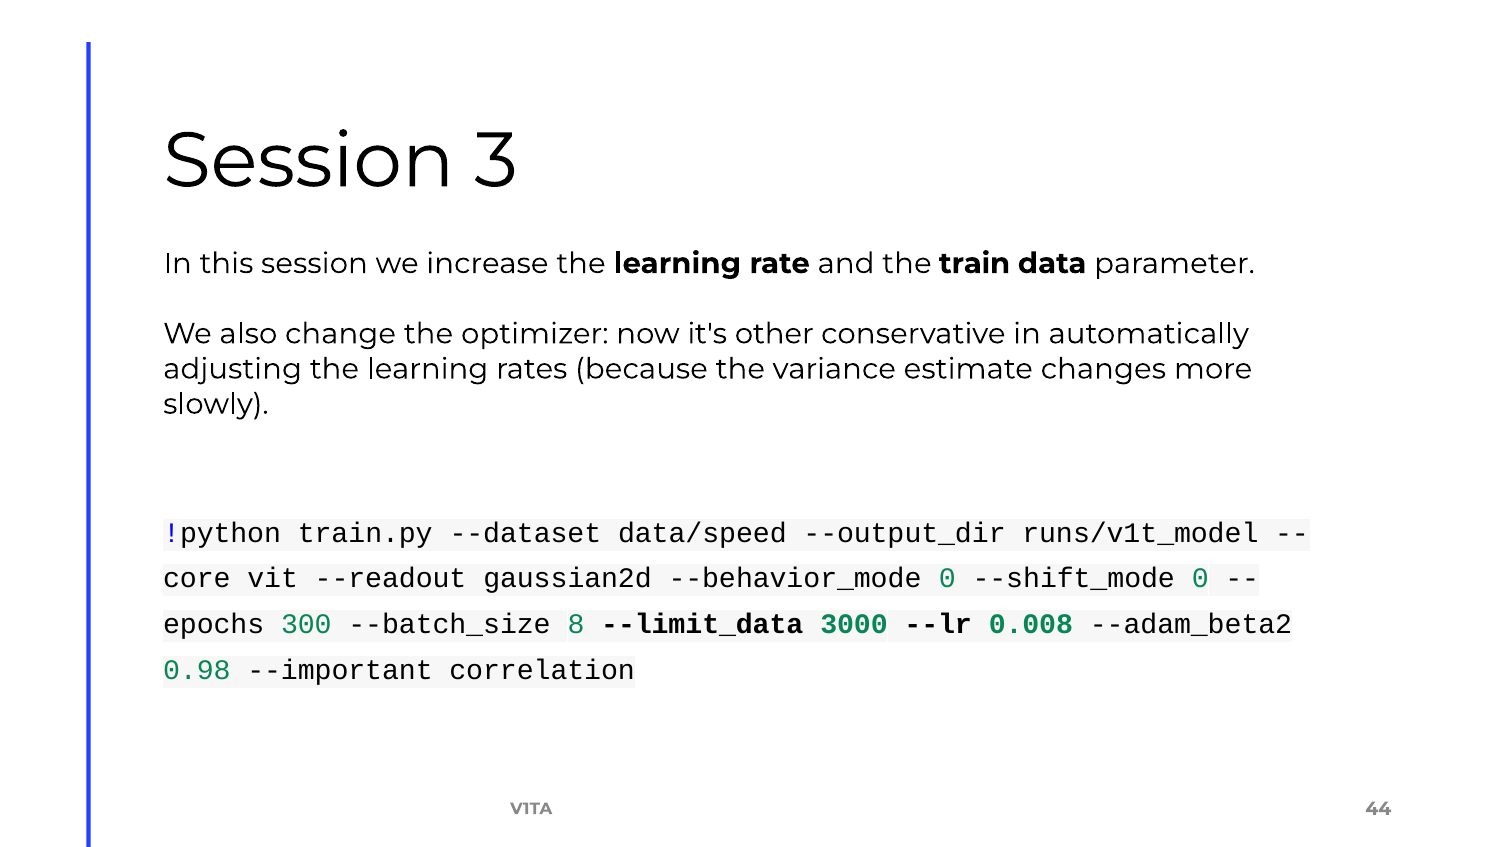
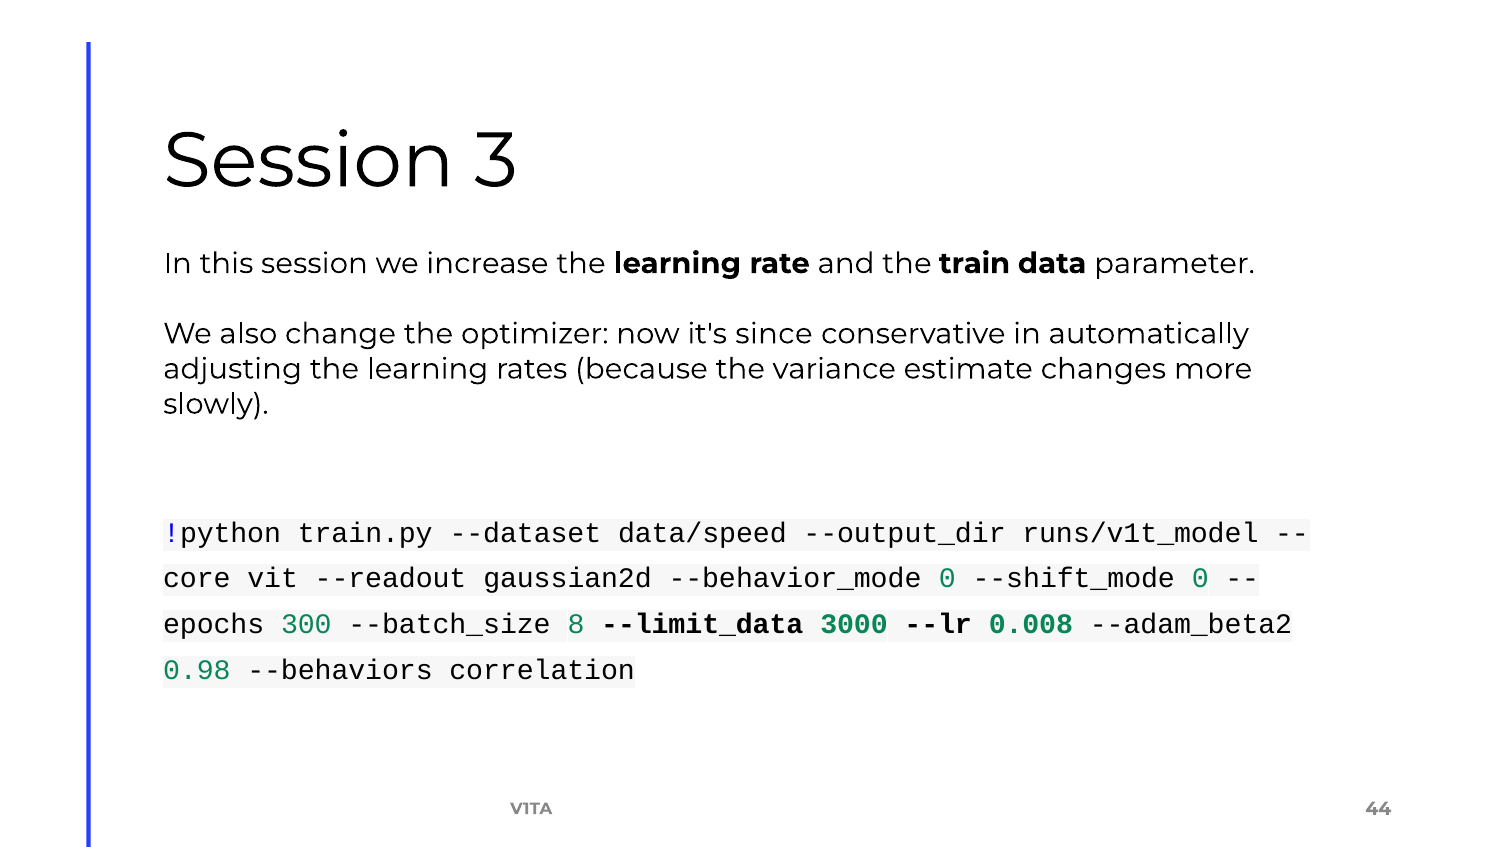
other: other -> since (774, 334)
--important: --important -> --behaviors (340, 670)
